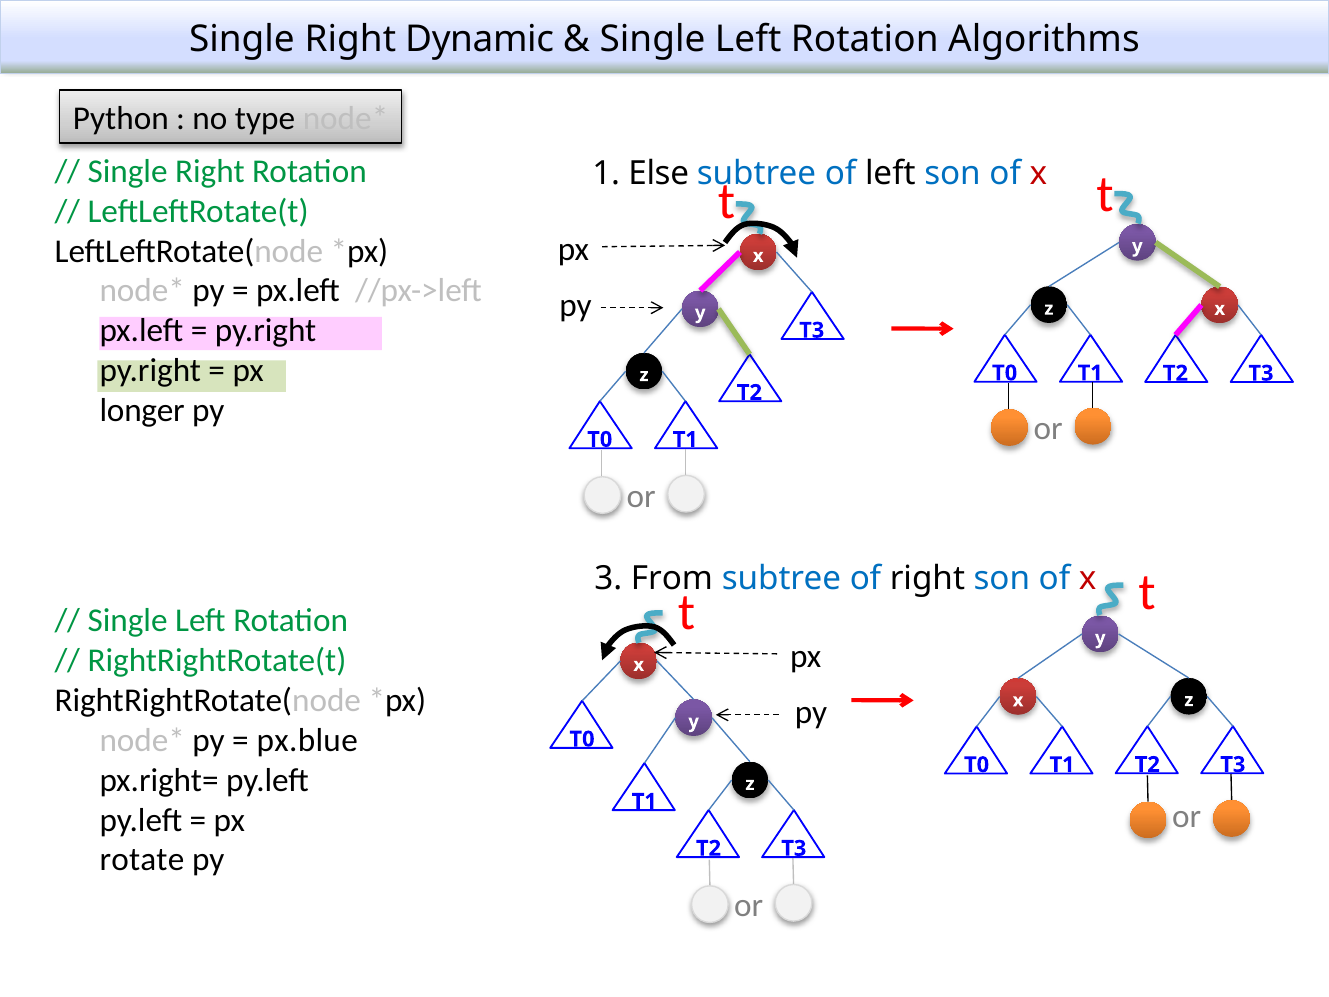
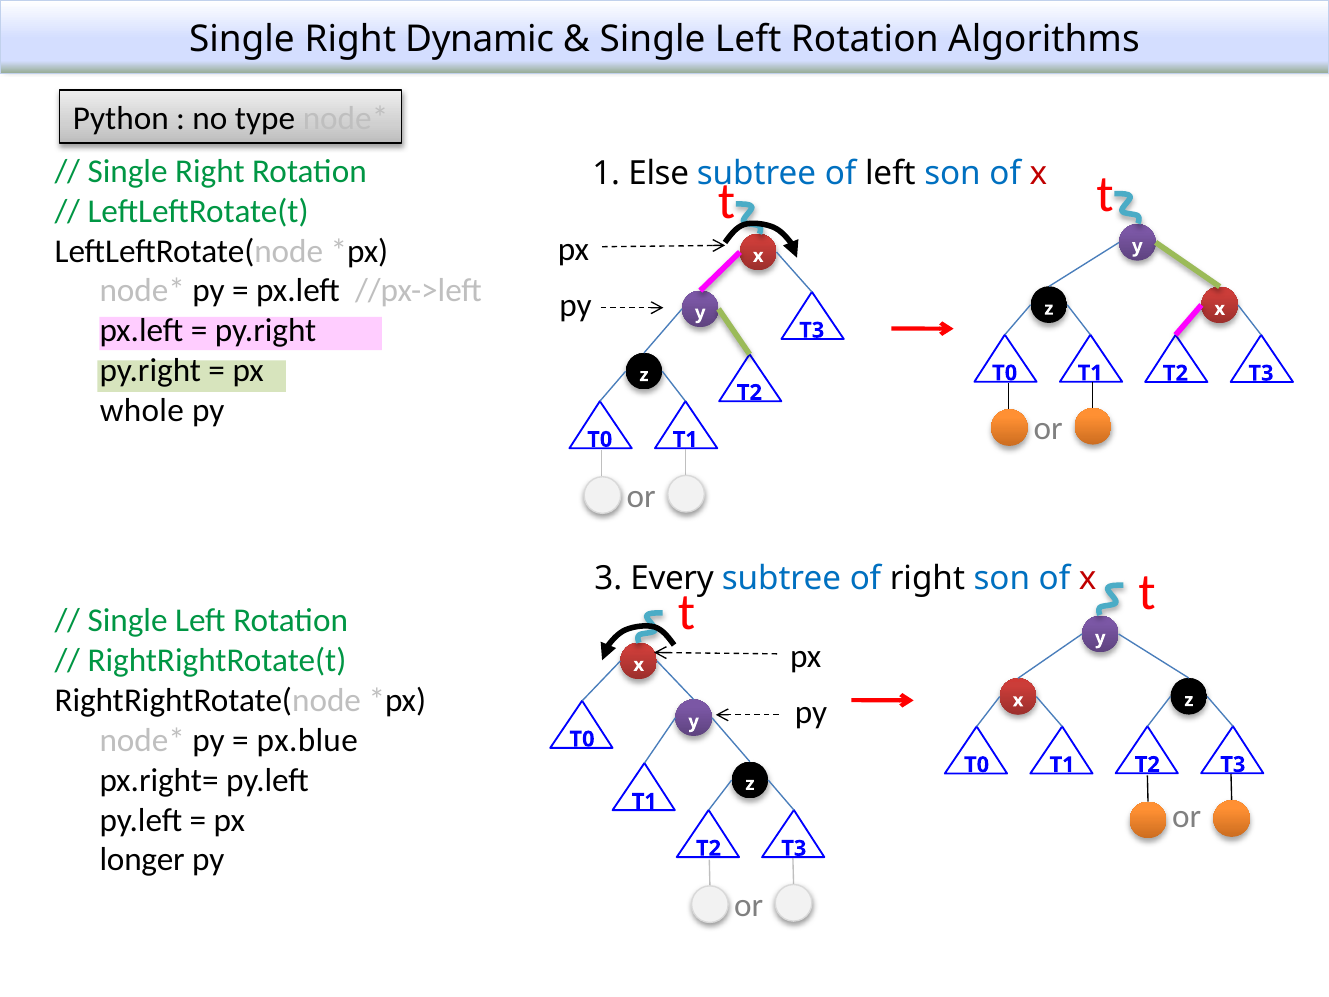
longer: longer -> whole (142, 410)
From: From -> Every (672, 578)
rotate: rotate -> longer (142, 860)
